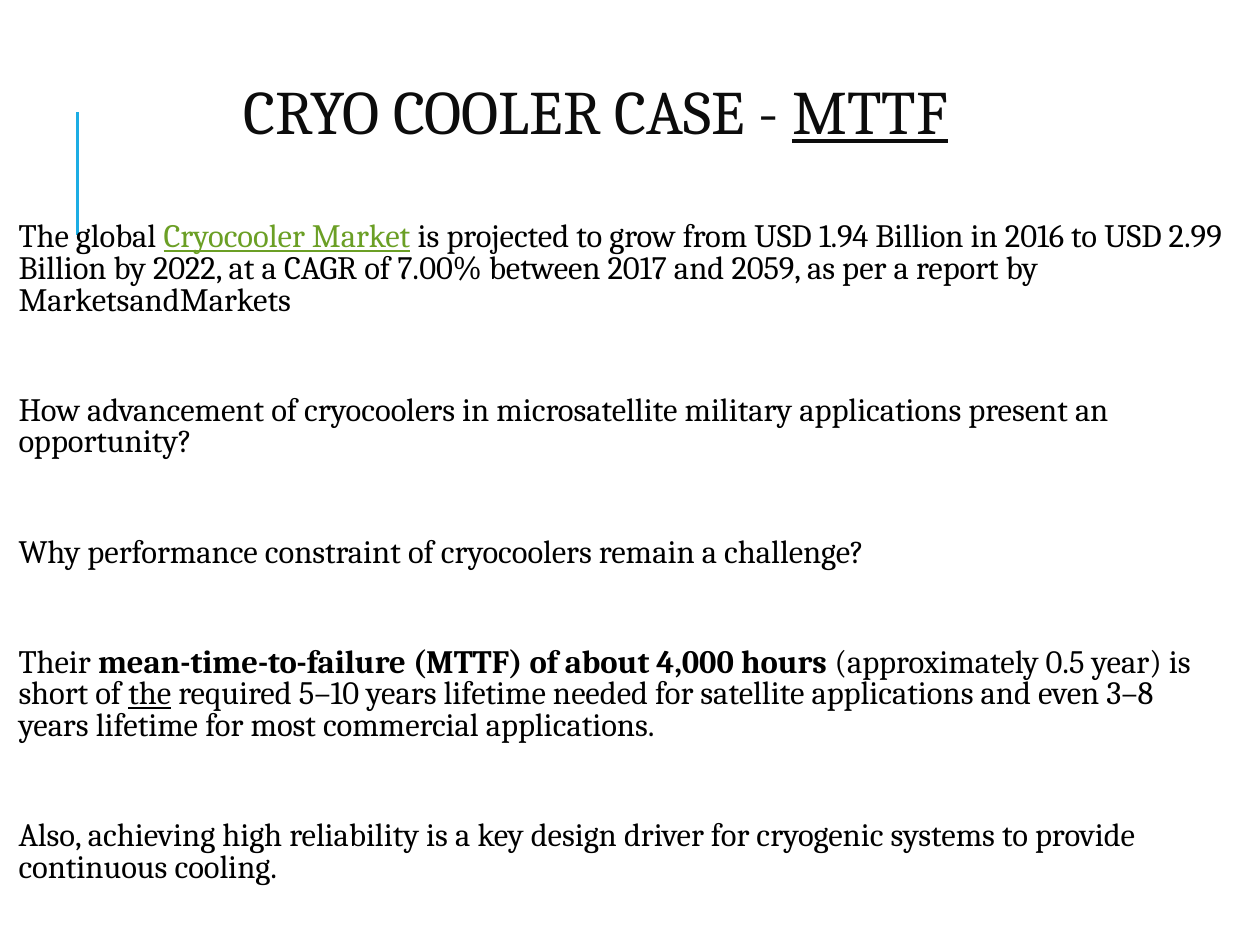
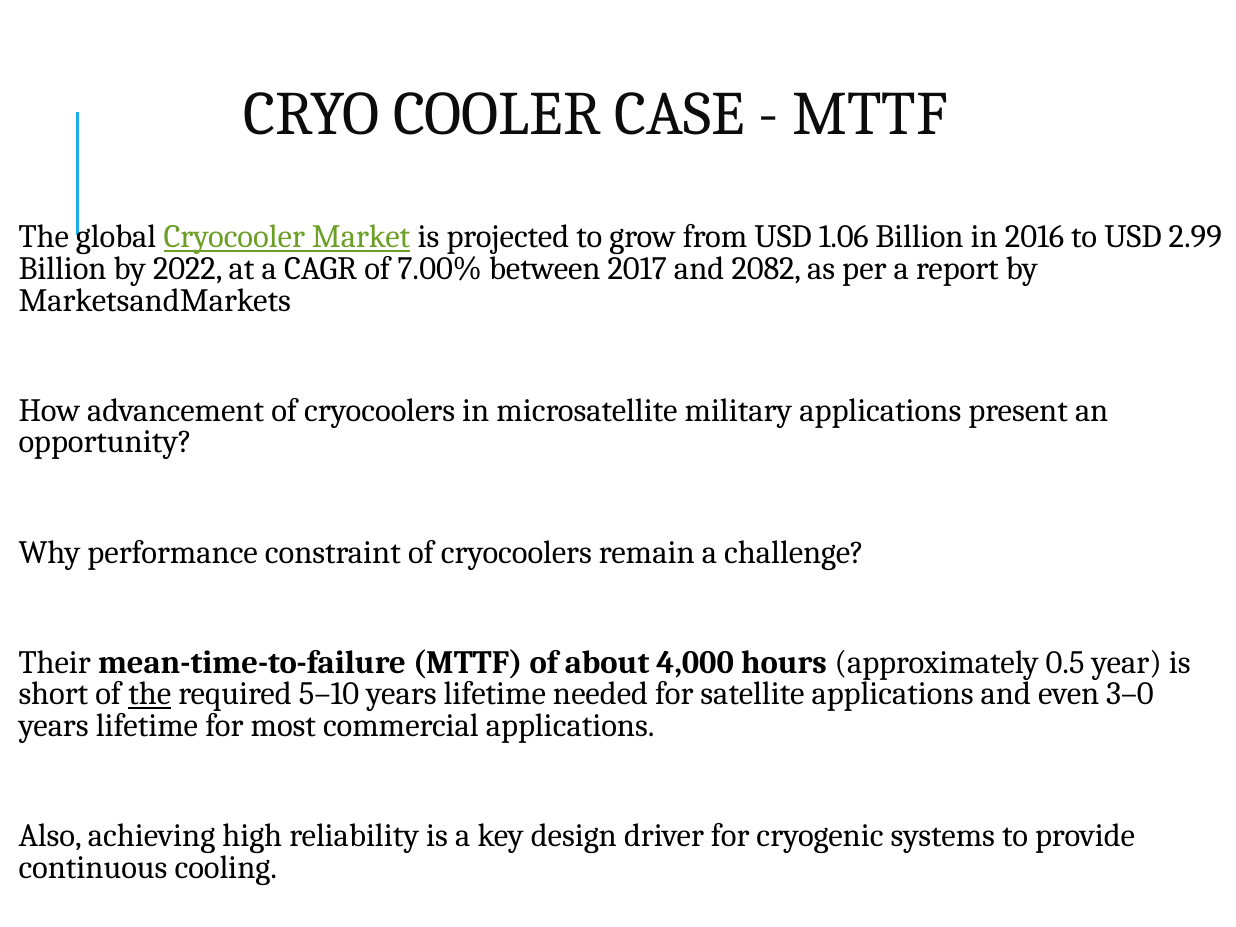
MTTF underline: present -> none (870, 114)
1.94: 1.94 -> 1.06 (844, 237)
2059: 2059 -> 2082 (766, 269)
3–8: 3–8 -> 3–0 (1130, 694)
